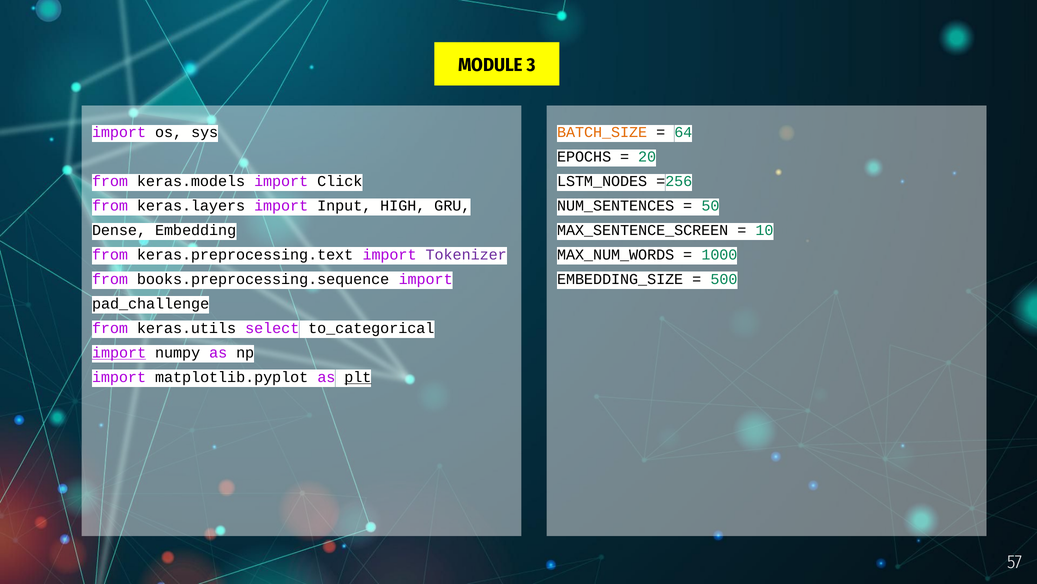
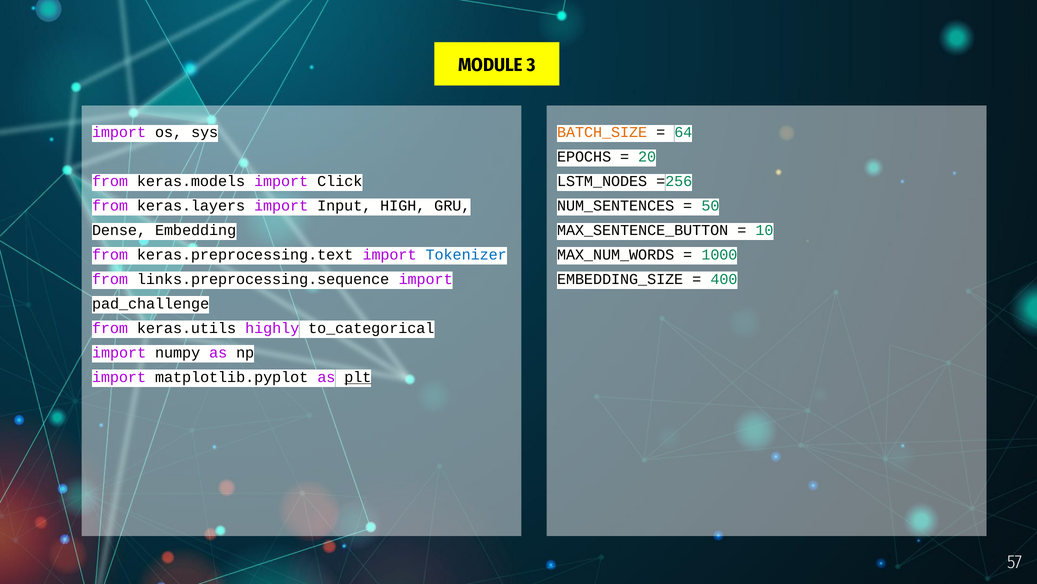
MAX_SENTENCE_SCREEN: MAX_SENTENCE_SCREEN -> MAX_SENTENCE_BUTTON (643, 230)
Tokenizer colour: purple -> blue (466, 255)
books.preprocessing.sequence: books.preprocessing.sequence -> links.preprocessing.sequence (263, 279)
500: 500 -> 400 (724, 279)
select: select -> highly (272, 328)
import underline: present -> none (119, 352)
